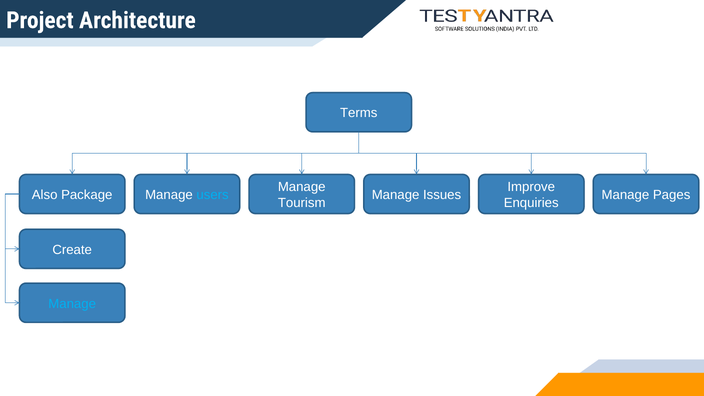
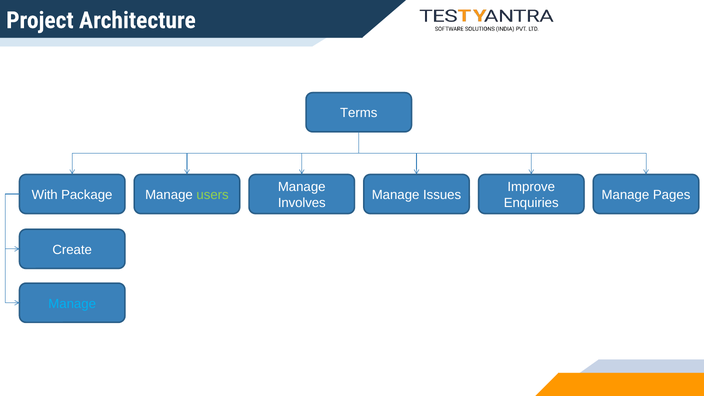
Also: Also -> With (45, 195)
users colour: light blue -> light green (213, 195)
Tourism: Tourism -> Involves (302, 203)
